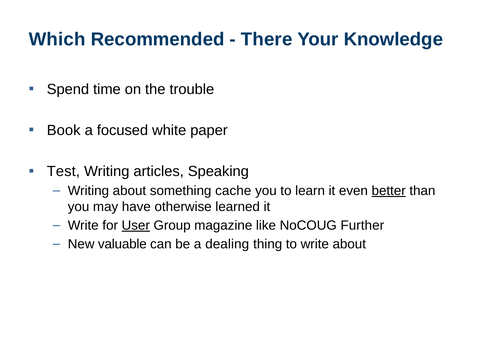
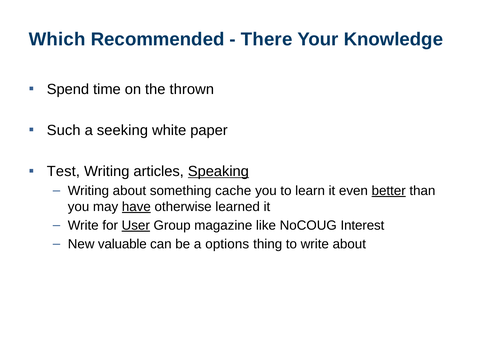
trouble: trouble -> thrown (192, 89)
Book: Book -> Such (64, 130)
focused: focused -> seeking (122, 130)
Speaking underline: none -> present (218, 171)
have underline: none -> present (136, 207)
Further: Further -> Interest (362, 225)
dealing: dealing -> options (227, 244)
